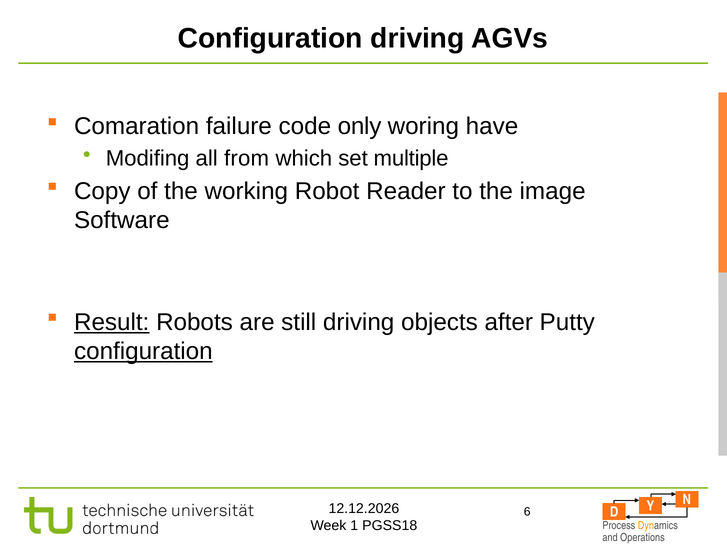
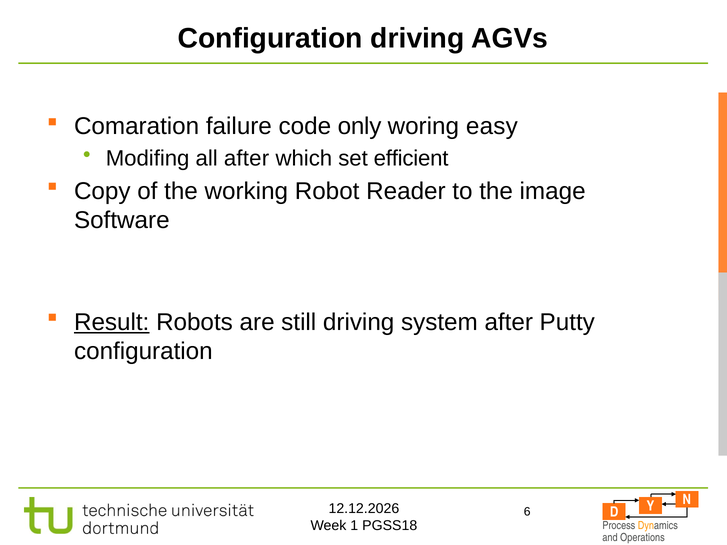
have: have -> easy (492, 127)
all from: from -> after (247, 159)
multiple: multiple -> efficient (411, 159)
objects: objects -> system (439, 322)
configuration underline: present -> none (143, 351)
